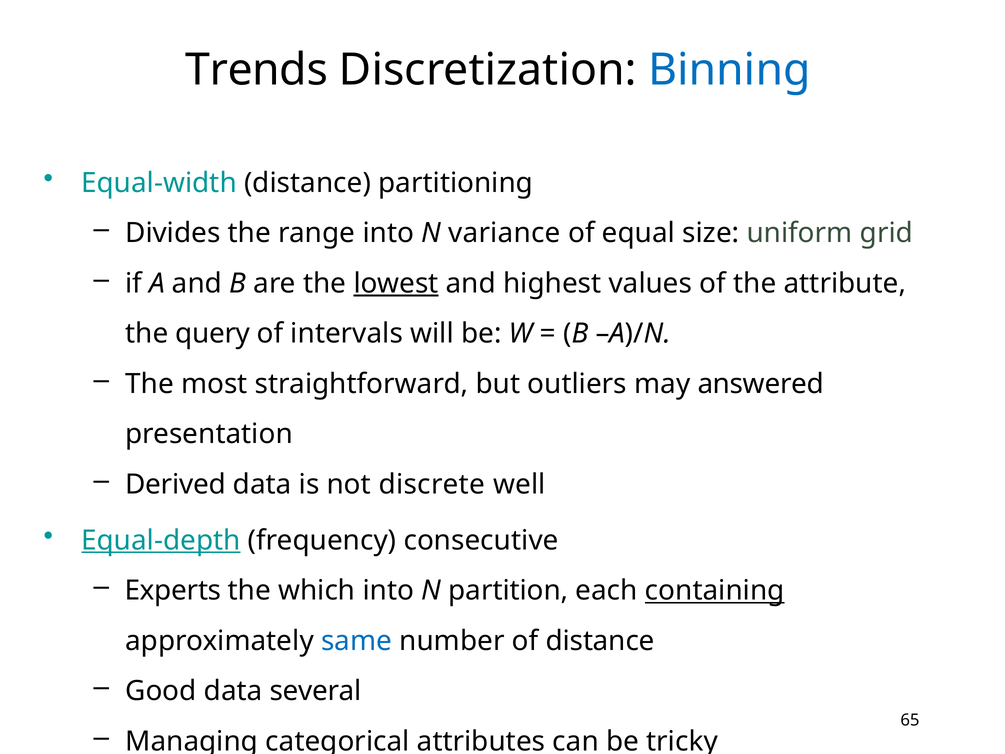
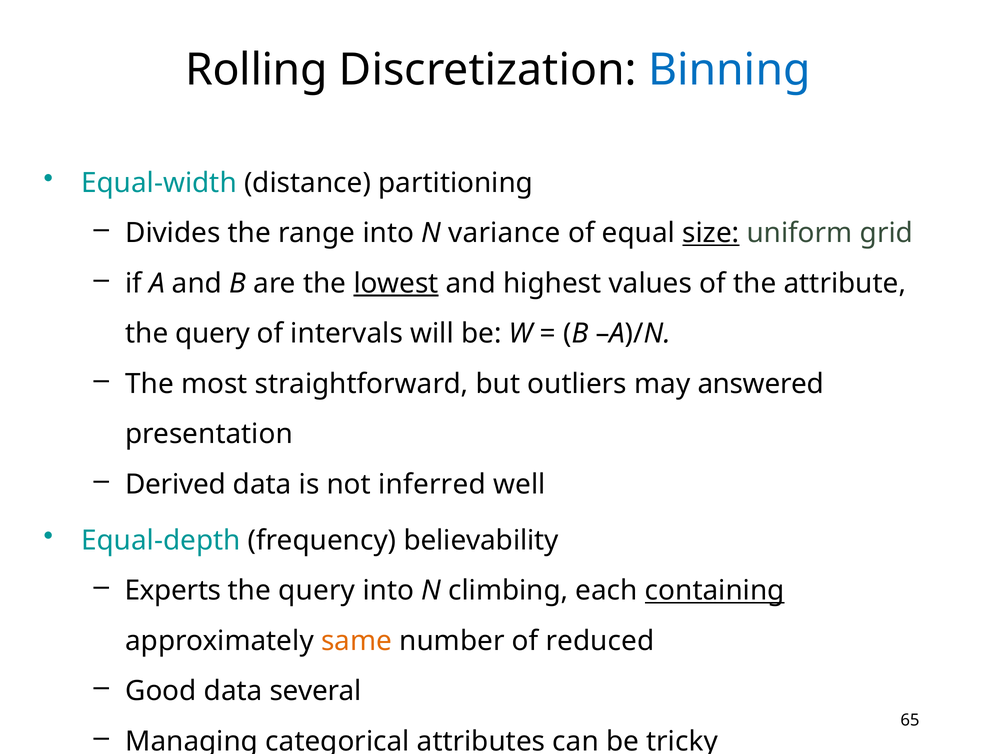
Trends: Trends -> Rolling (257, 70)
size underline: none -> present (711, 233)
discrete: discrete -> inferred (432, 484)
Equal-depth underline: present -> none (161, 540)
consecutive: consecutive -> believability (481, 540)
which: which -> query (317, 590)
partition: partition -> climbing (508, 590)
same colour: blue -> orange (357, 641)
of distance: distance -> reduced (600, 641)
